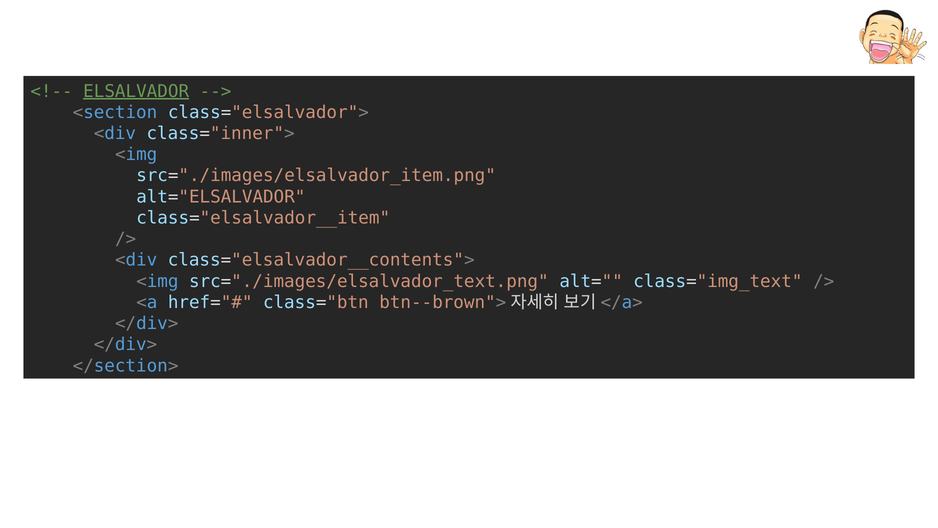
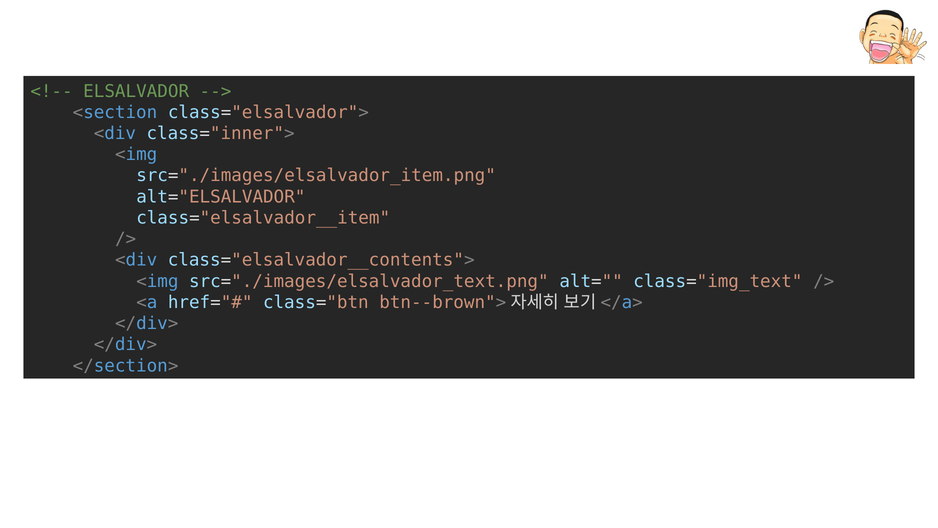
ELSALVADOR underline: present -> none (136, 91)
